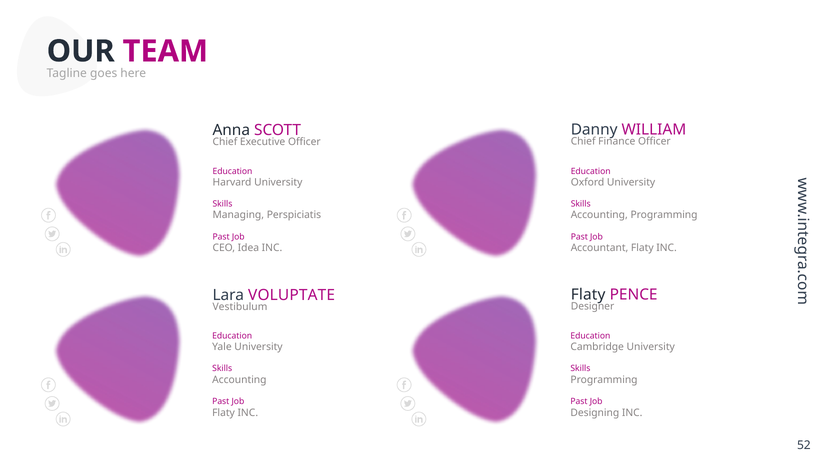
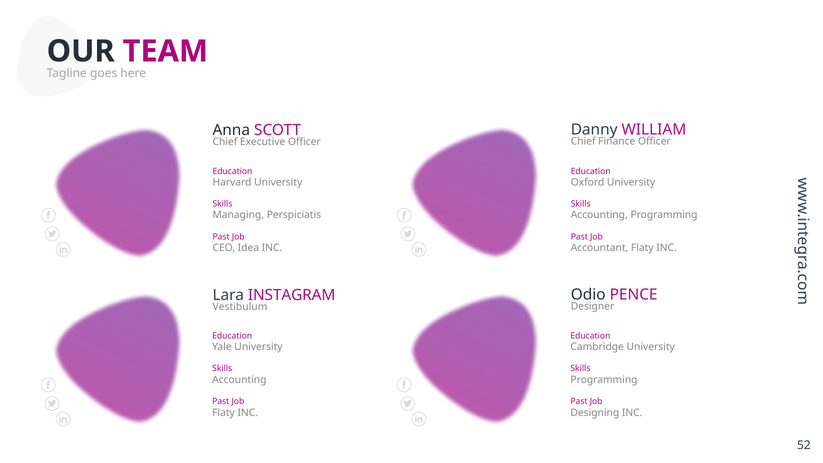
Flaty: Flaty -> Odio (588, 294)
VOLUPTATE: VOLUPTATE -> INSTAGRAM (292, 295)
